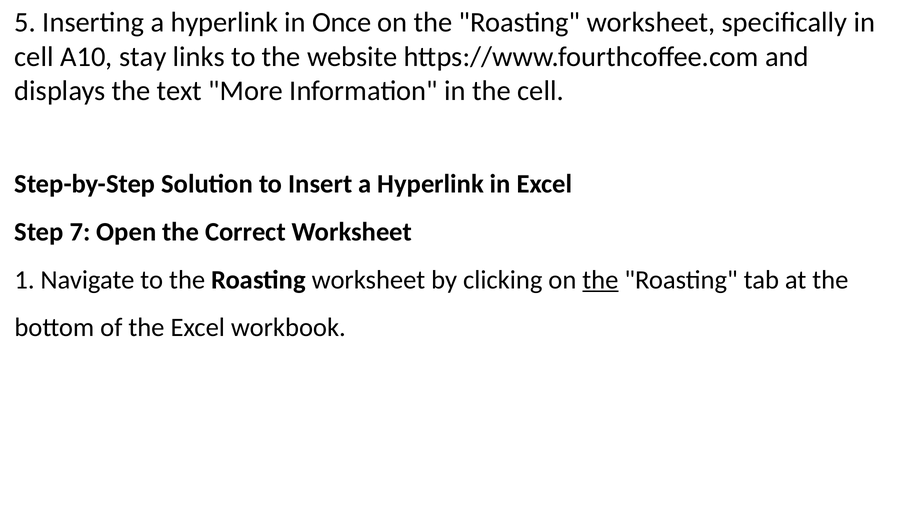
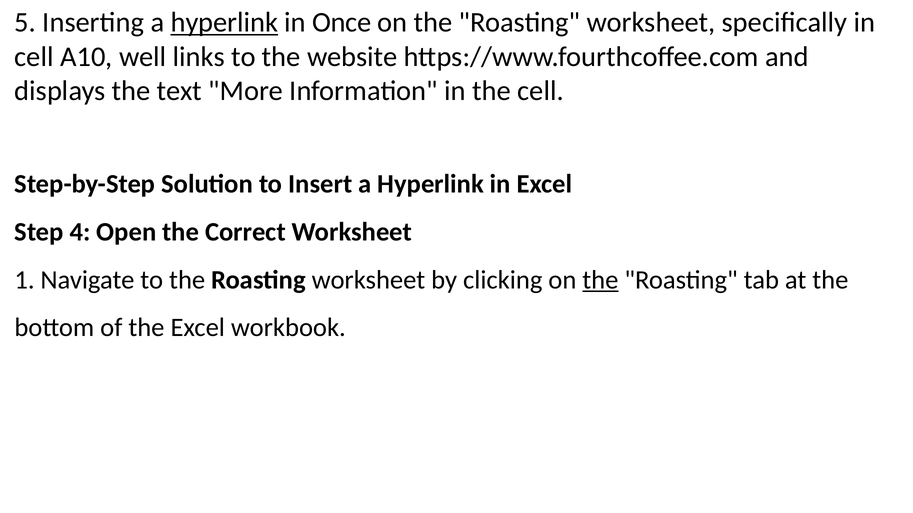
hyperlink underline: none -> present (224, 22)
stay: stay -> well (143, 57)
7: 7 -> 4 (80, 232)
